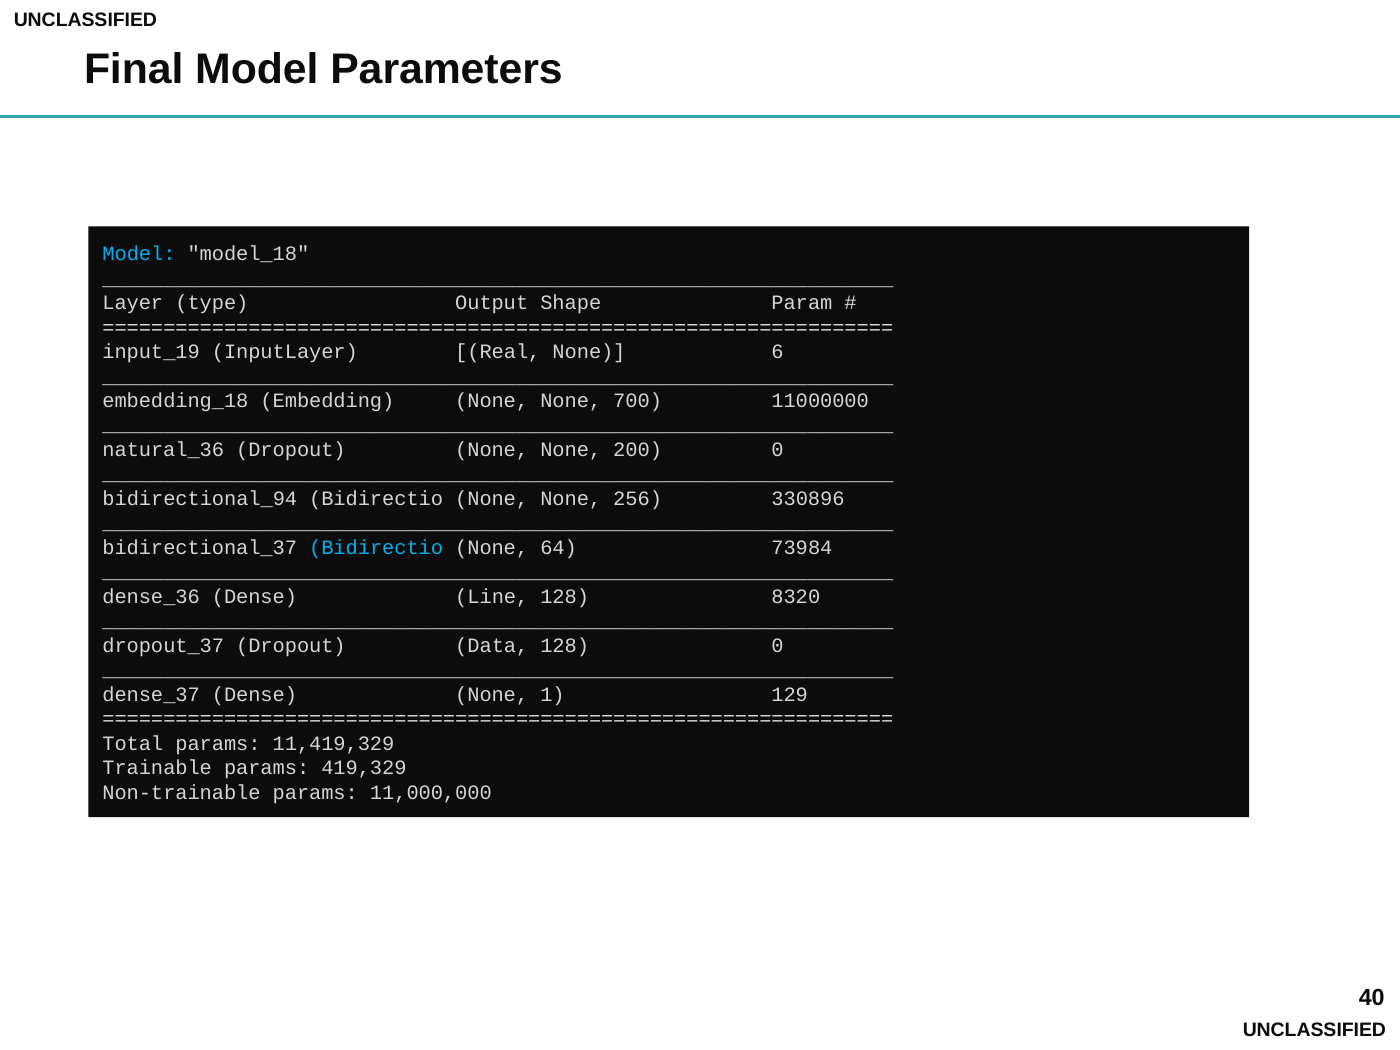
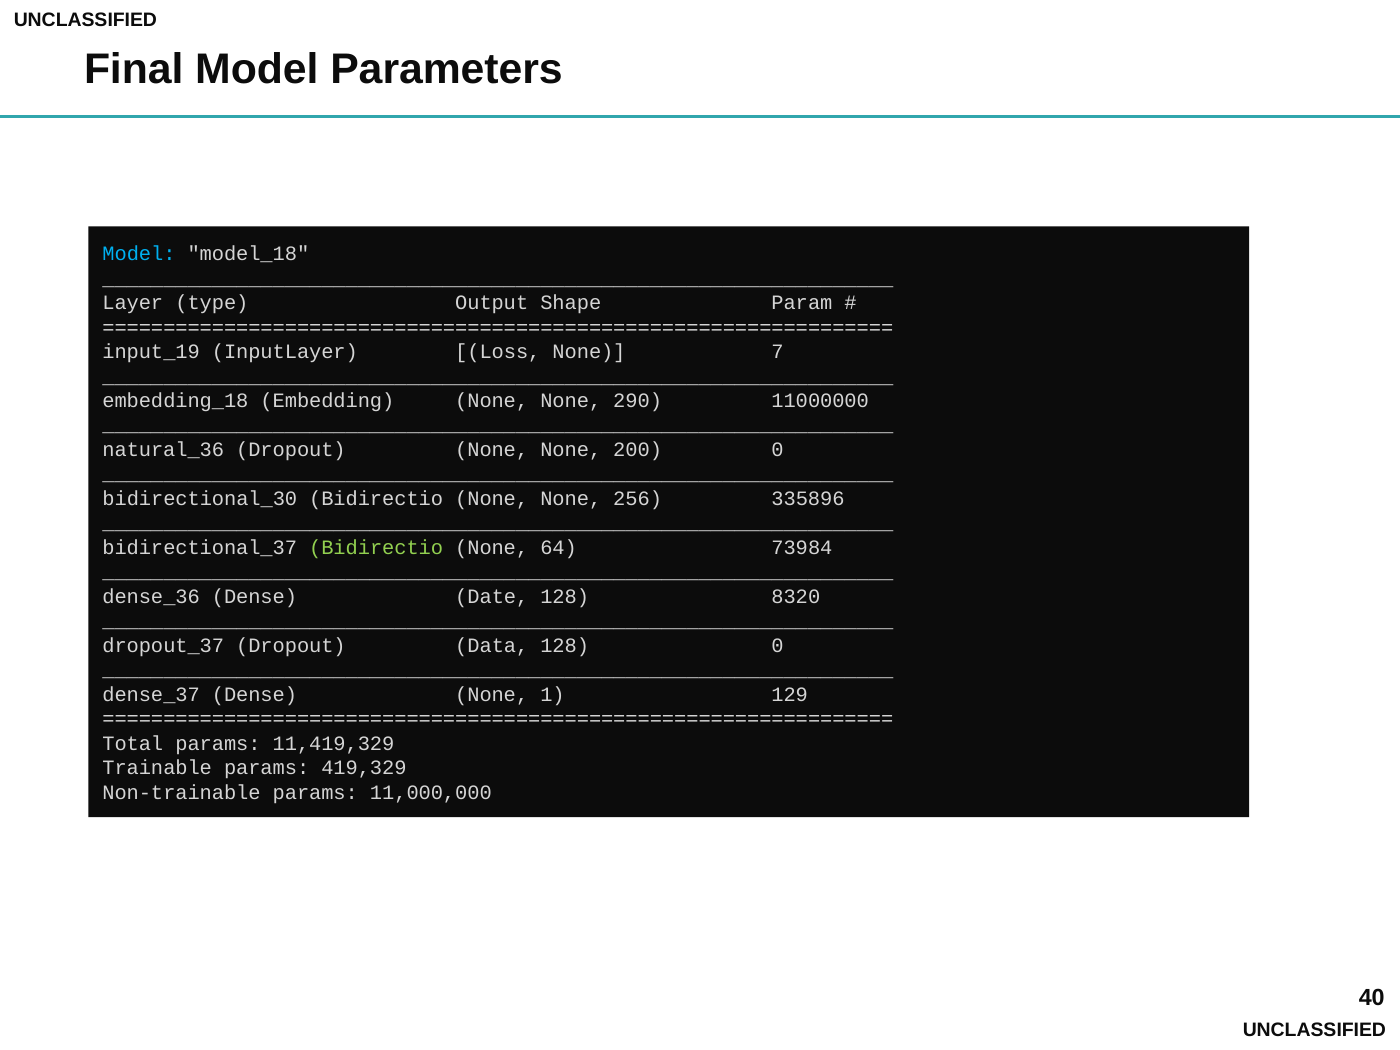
Real: Real -> Loss (498, 352)
6: 6 -> 7 (778, 352)
700: 700 -> 290 (638, 401)
bidirectional_94: bidirectional_94 -> bidirectional_30 (200, 499)
330896: 330896 -> 335896 (808, 499)
Bidirectio colour: light blue -> light green (376, 548)
Line: Line -> Date (492, 597)
